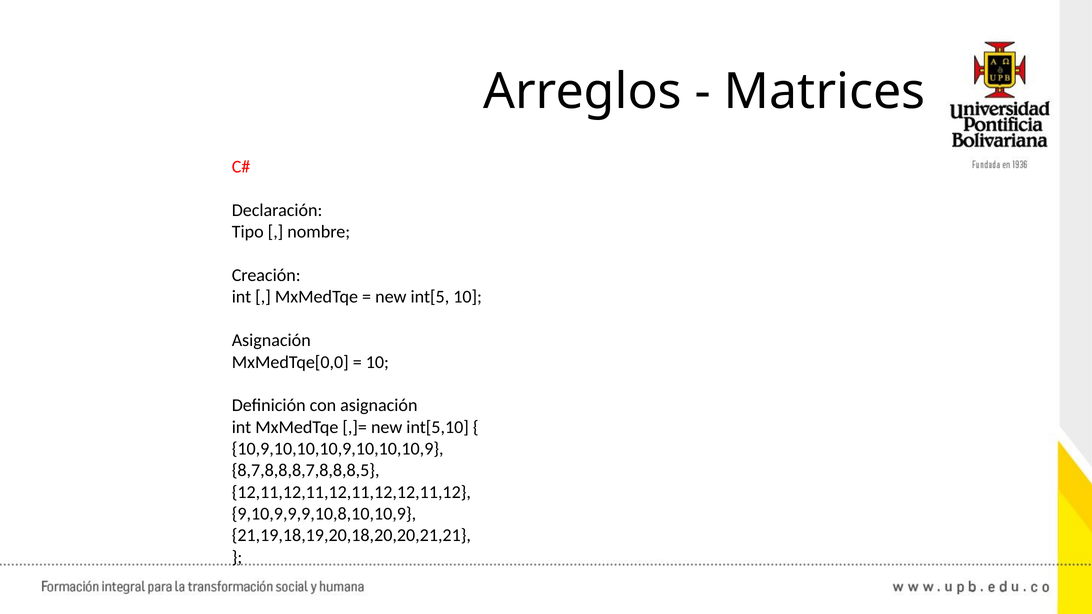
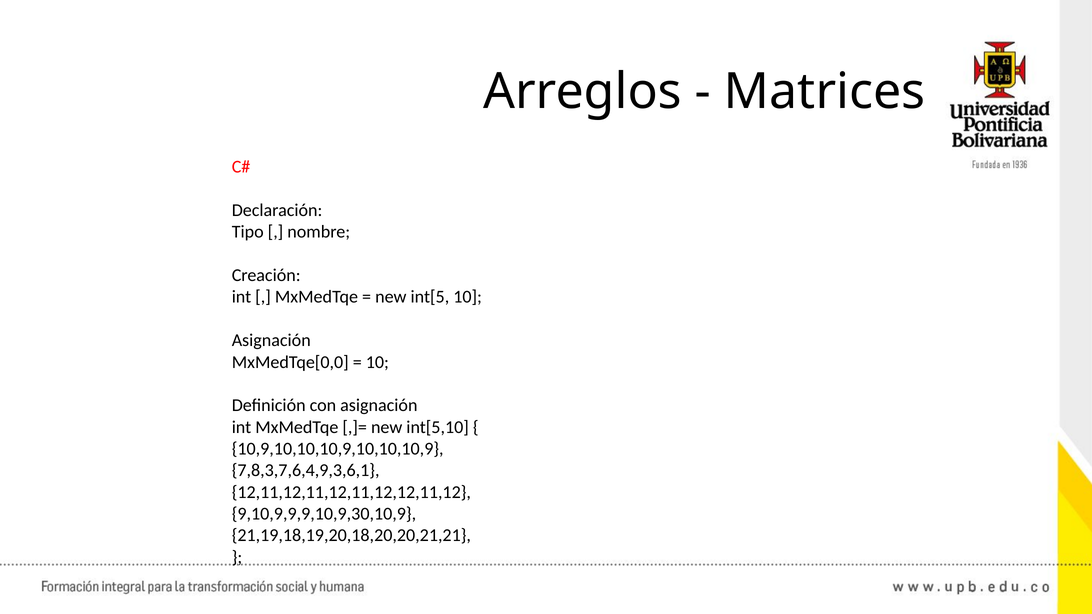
8,7,8,8,8,7,8,8,8,5: 8,7,8,8,8,7,8,8,8,5 -> 7,8,3,7,6,4,9,3,6,1 (306, 471)
9,10,9,9,9,10,8,10,10,9: 9,10,9,9,9,10,8,10,10,9 -> 9,10,9,9,9,10,9,30,10,9 (324, 514)
